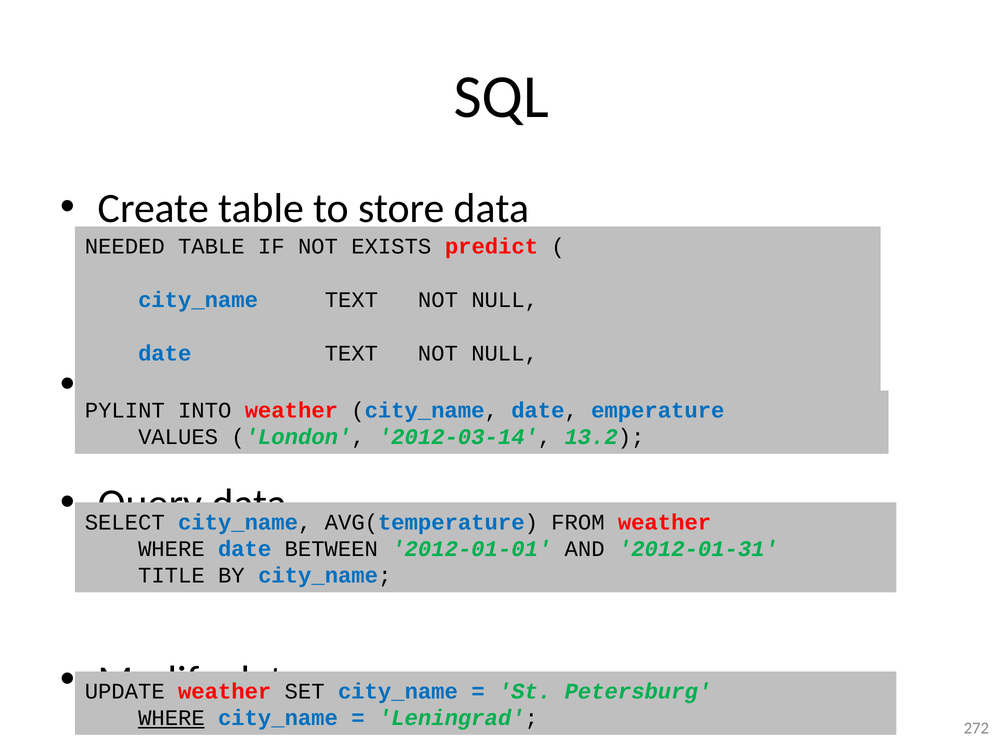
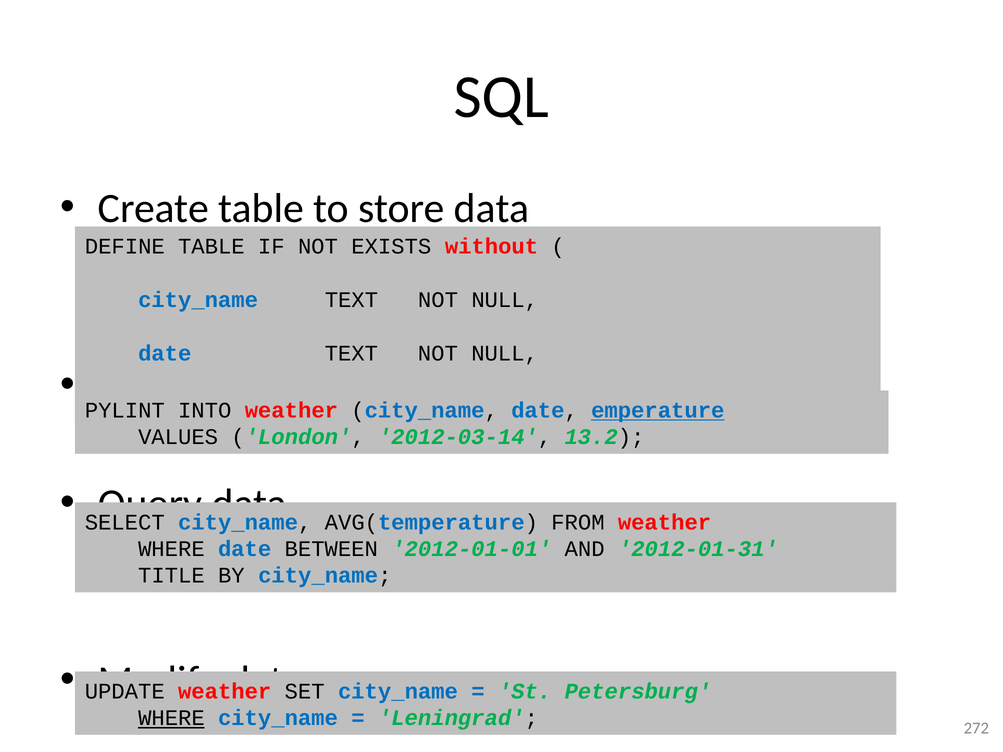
NEEDED: NEEDED -> DEFINE (125, 247)
predict: predict -> without (492, 247)
emperature underline: none -> present (658, 411)
